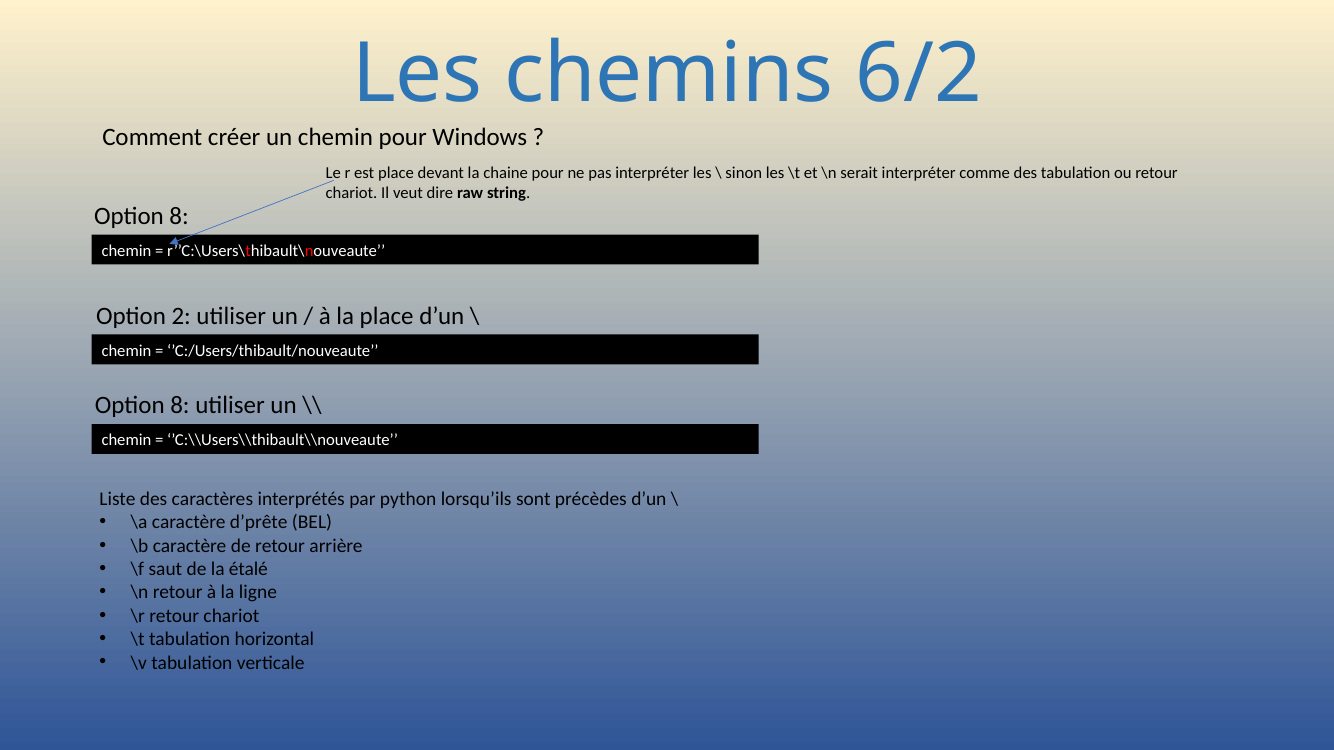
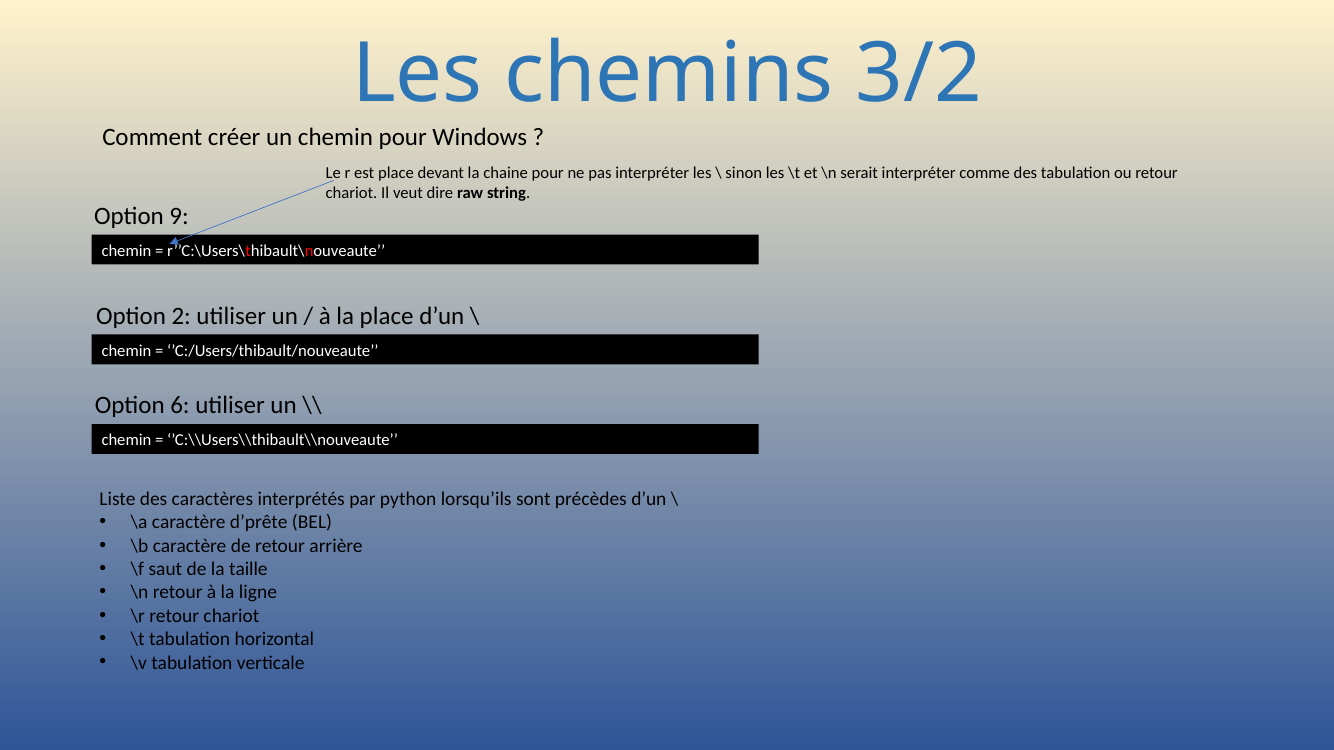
6/2: 6/2 -> 3/2 (919, 74)
8: 8 -> 9 (179, 216)
8: 8 -> 6 (180, 406)
étalé: étalé -> taille (248, 569)
